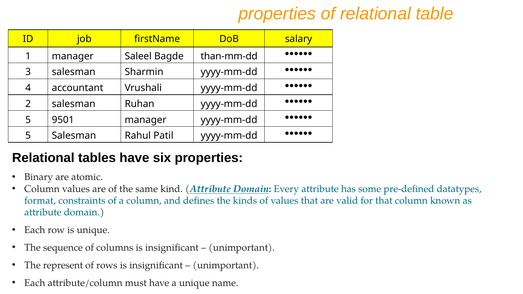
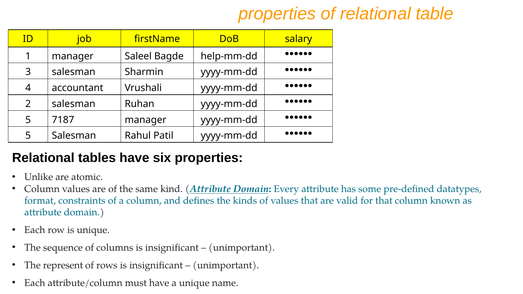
than-mm-dd: than-mm-dd -> help-mm-dd (229, 56)
9501: 9501 -> 7187 (63, 120)
Binary: Binary -> Unlike (39, 177)
